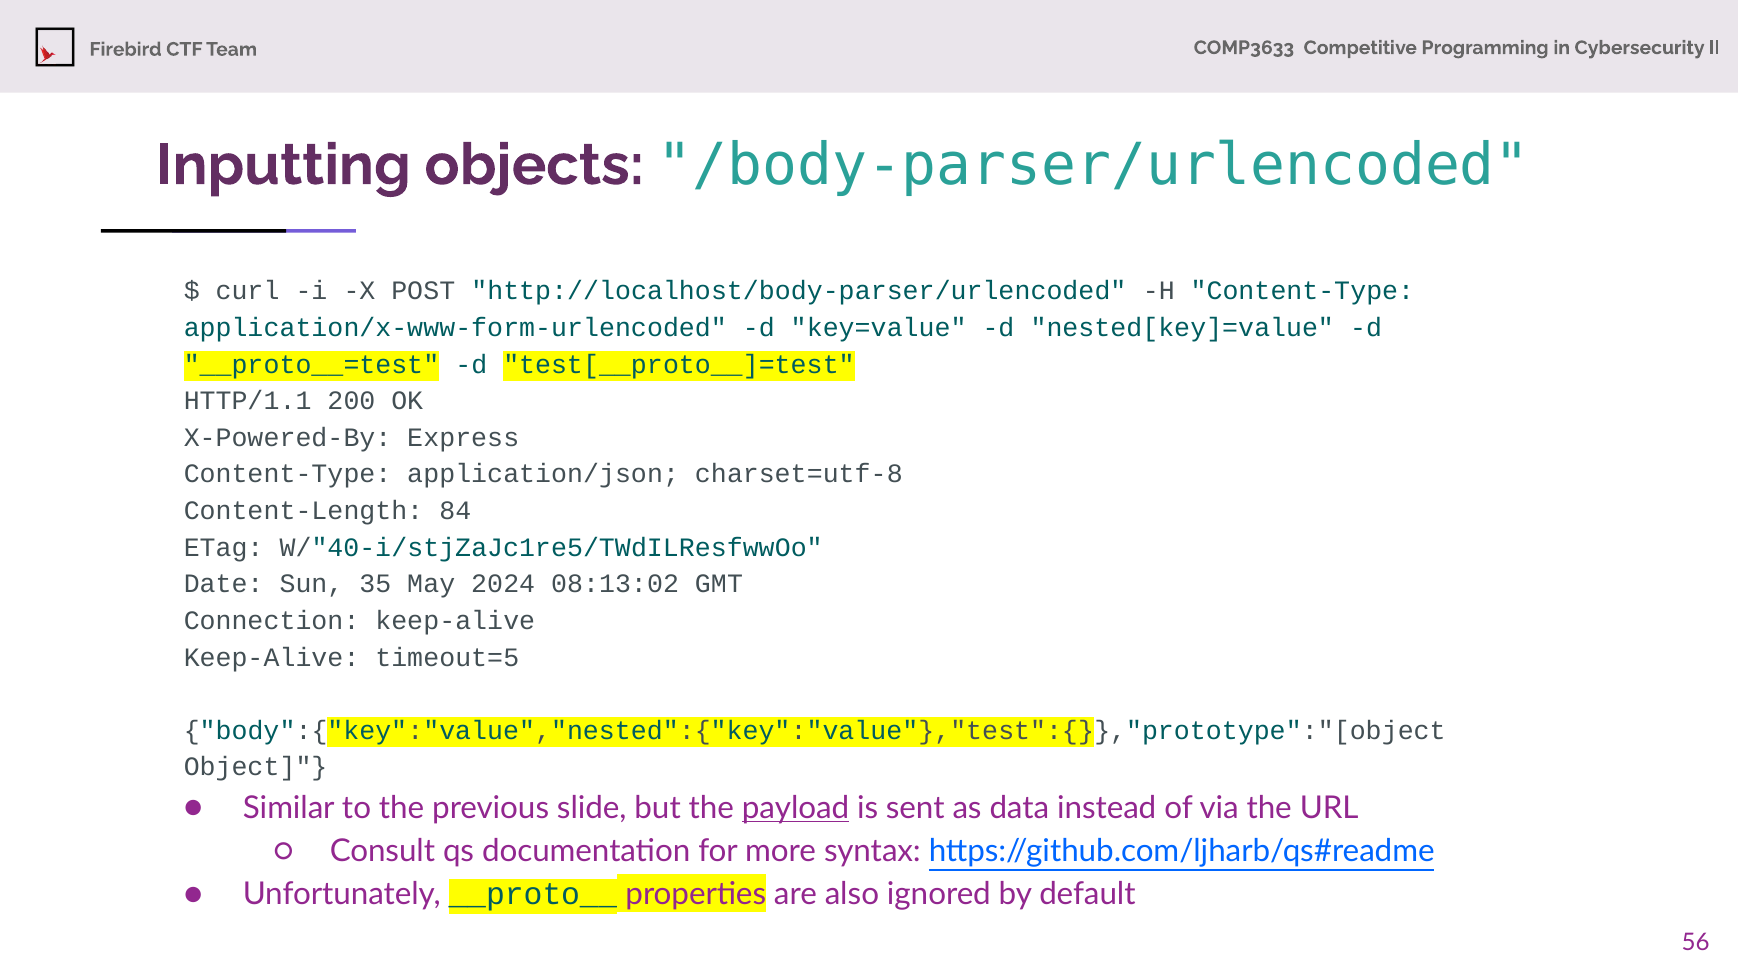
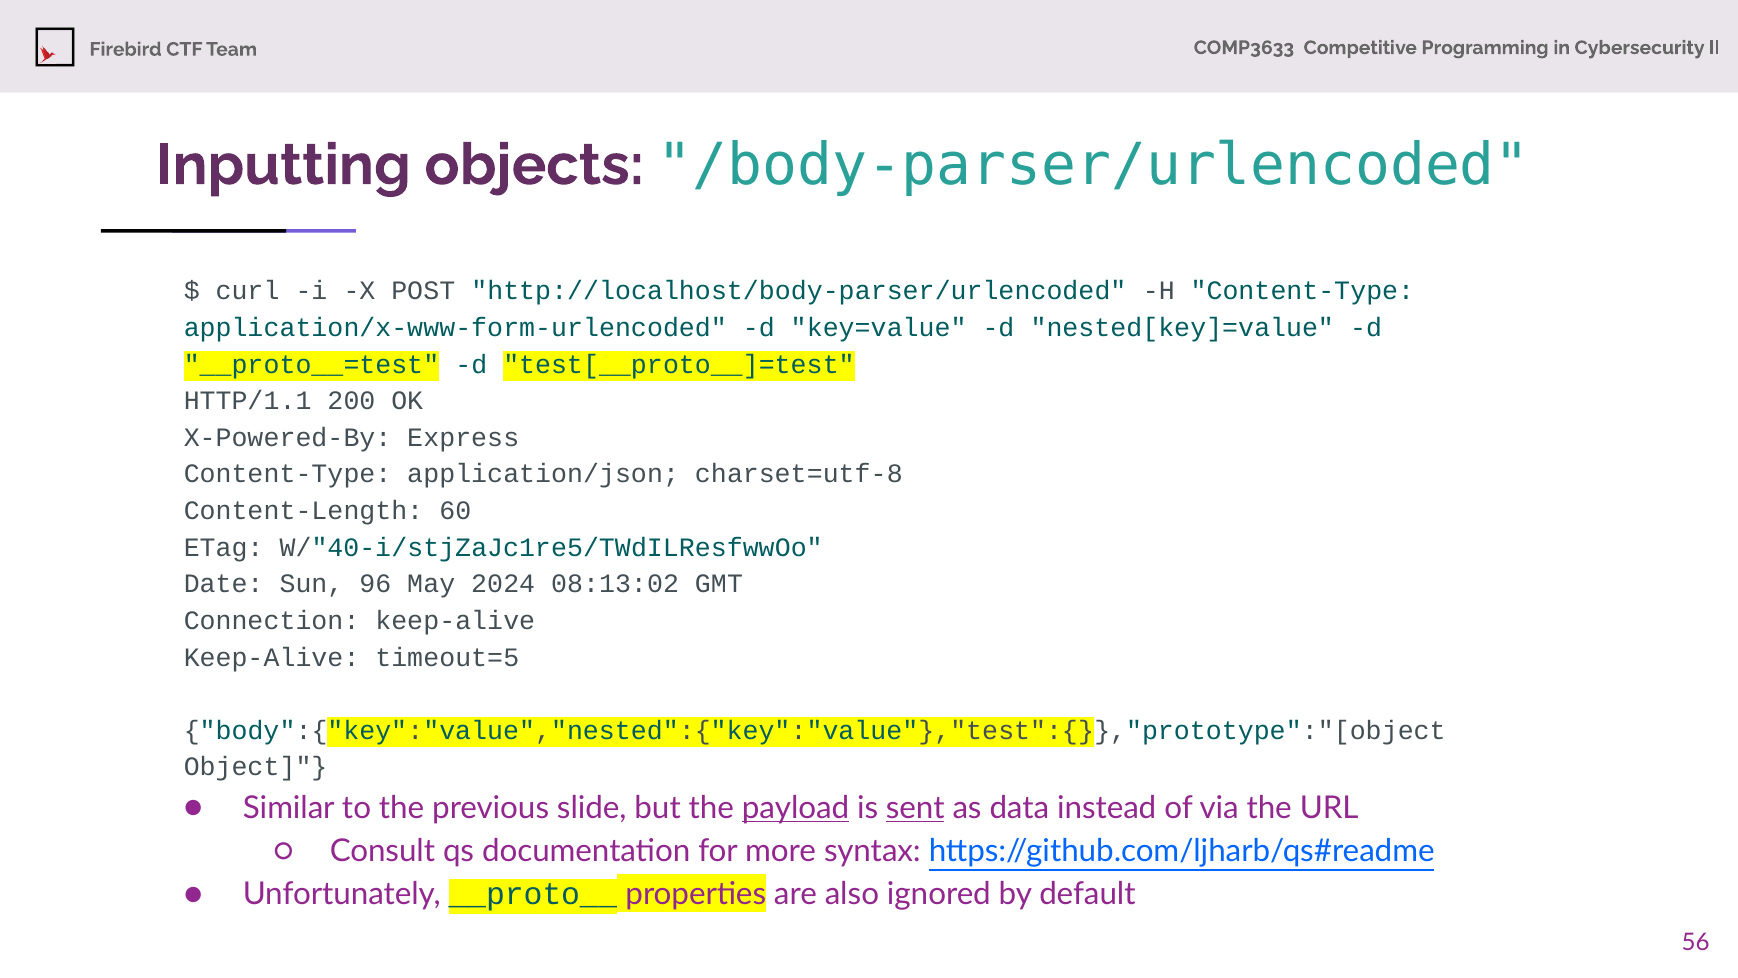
84: 84 -> 60 (455, 511)
35: 35 -> 96 (375, 584)
sent underline: none -> present (915, 808)
